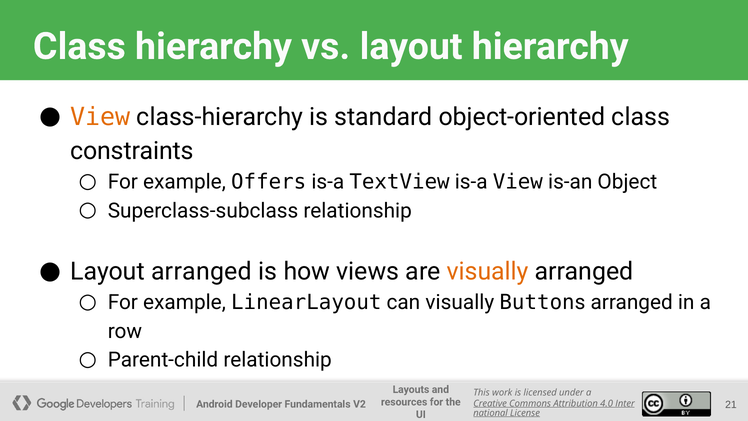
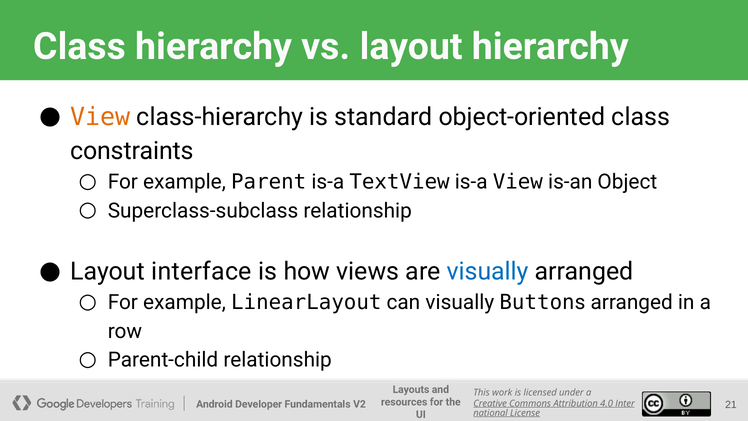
Offers: Offers -> Parent (269, 182)
Layout arranged: arranged -> interface (202, 272)
visually colour: orange -> blue (488, 272)
